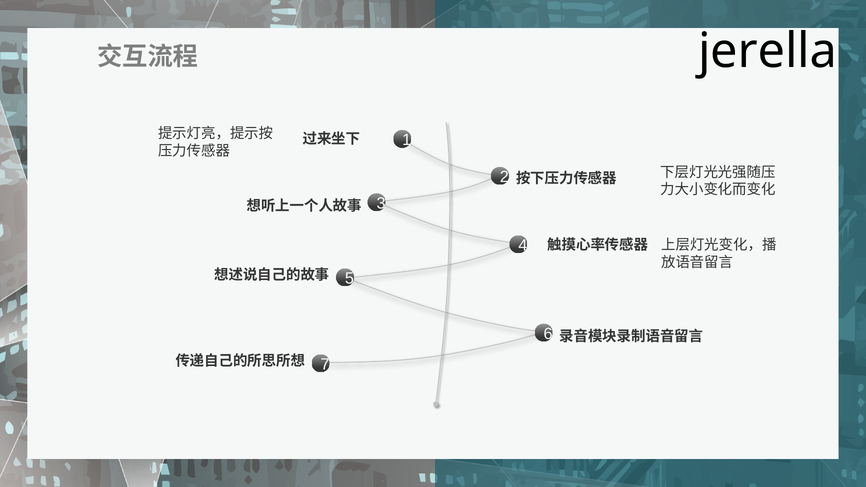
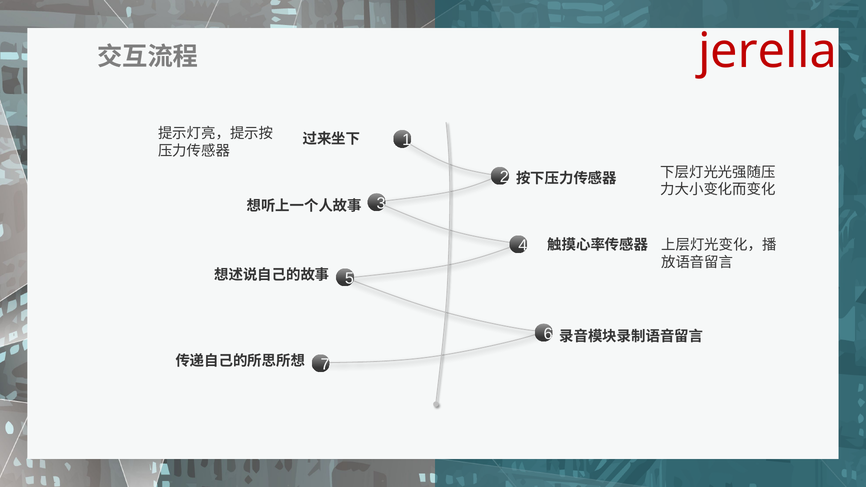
jerella colour: black -> red (768, 51)
